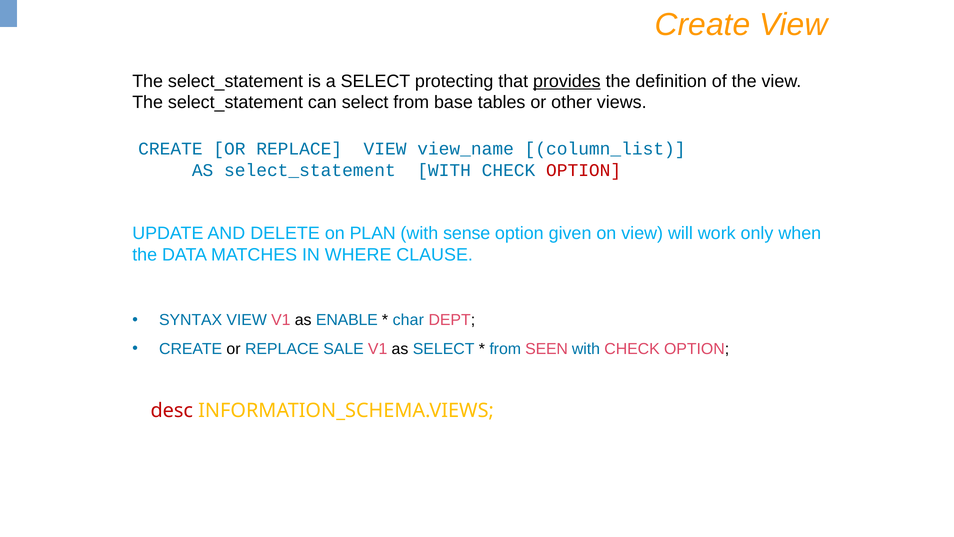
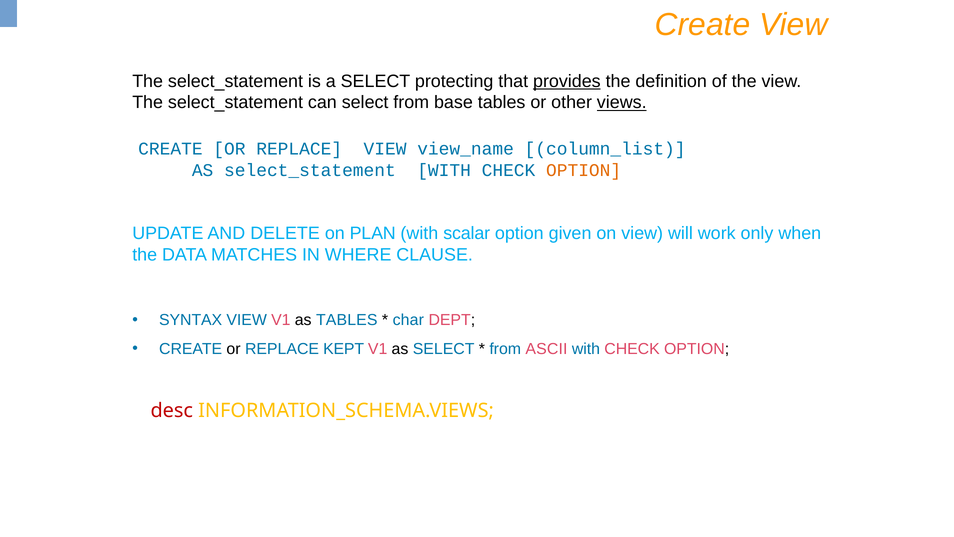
views underline: none -> present (622, 103)
OPTION colour: red -> orange (584, 170)
sense: sense -> scalar (467, 233)
as ENABLE: ENABLE -> TABLES (347, 320)
SALE: SALE -> KEPT (344, 349)
SEEN: SEEN -> ASCII (546, 349)
